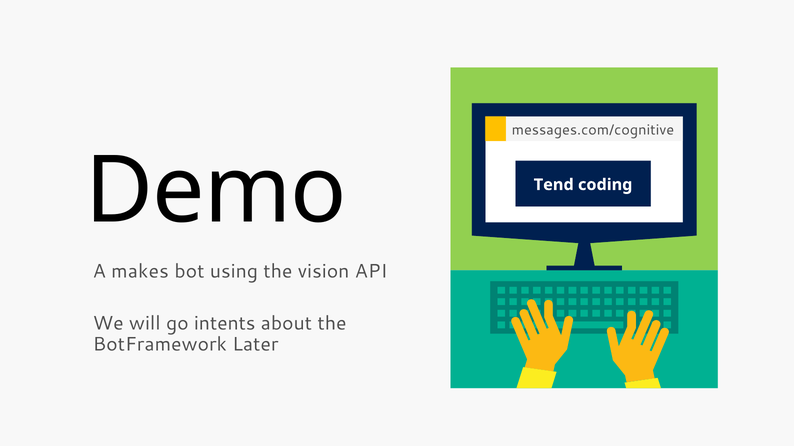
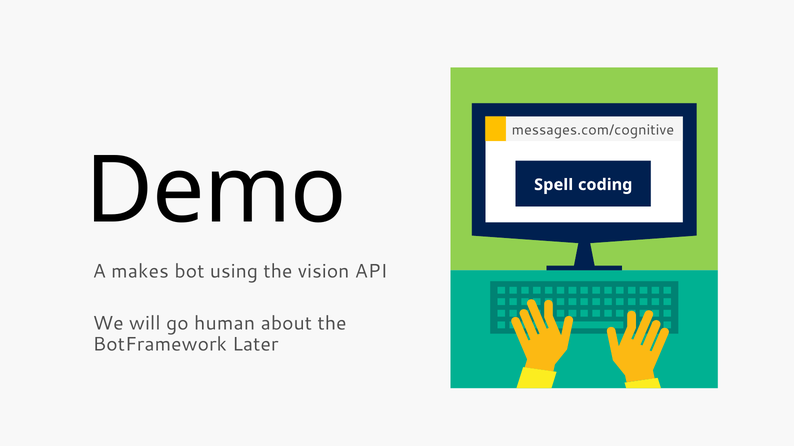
Tend: Tend -> Spell (554, 185)
intents: intents -> human (225, 324)
